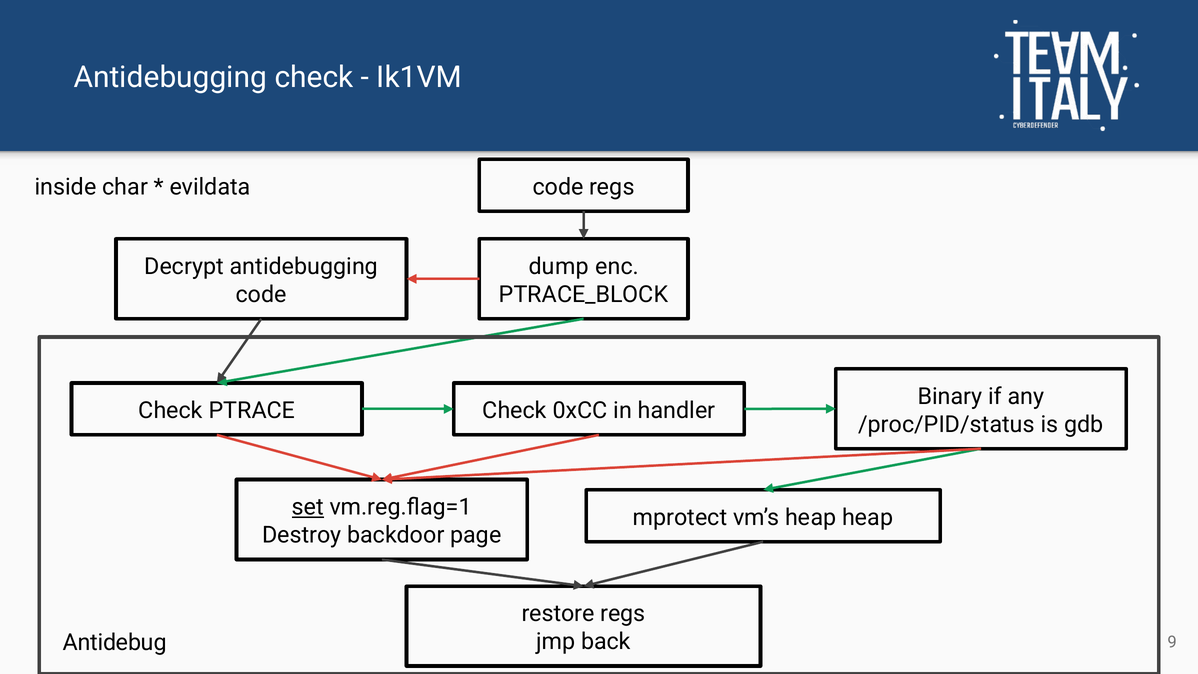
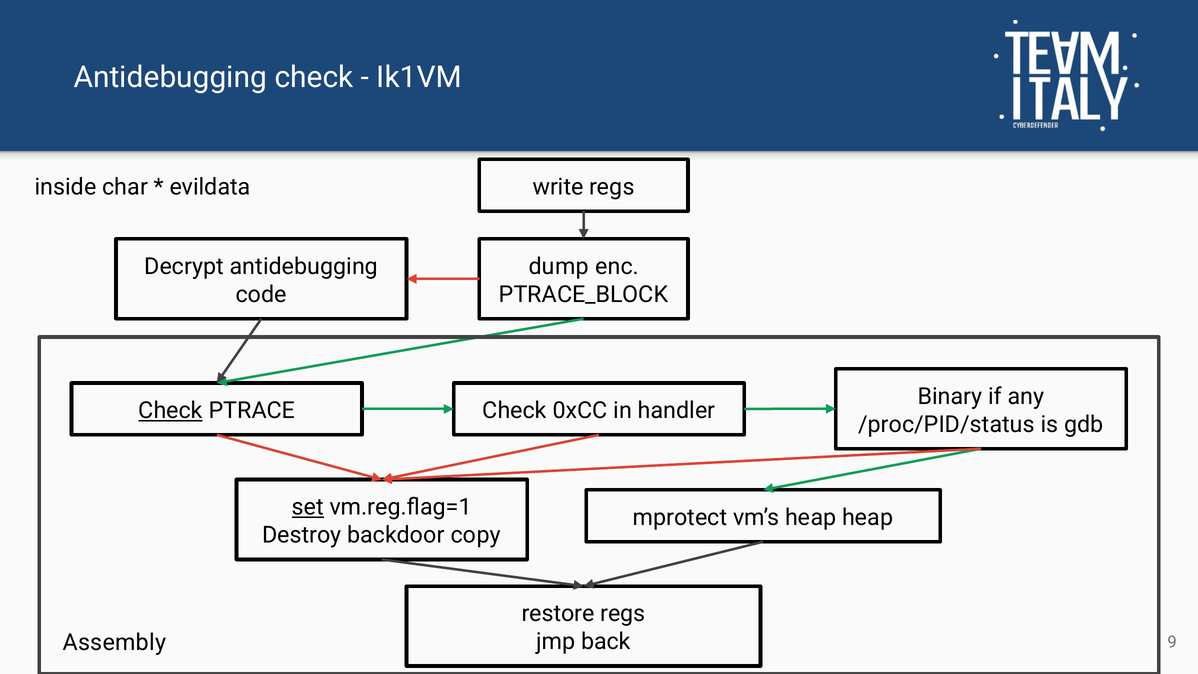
code: code -> write (558, 187)
Check underline: none -> present (171, 411)
page: page -> copy (476, 535)
Antidebug: Antidebug -> Assembly (114, 642)
